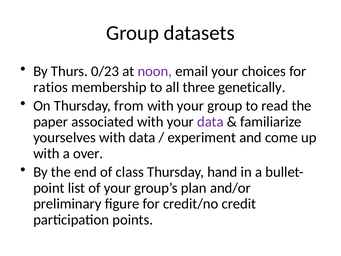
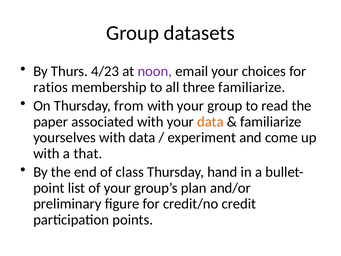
0/23: 0/23 -> 4/23 (105, 71)
three genetically: genetically -> familiarize (252, 87)
data colour: purple -> orange (210, 122)
over: over -> that (88, 153)
